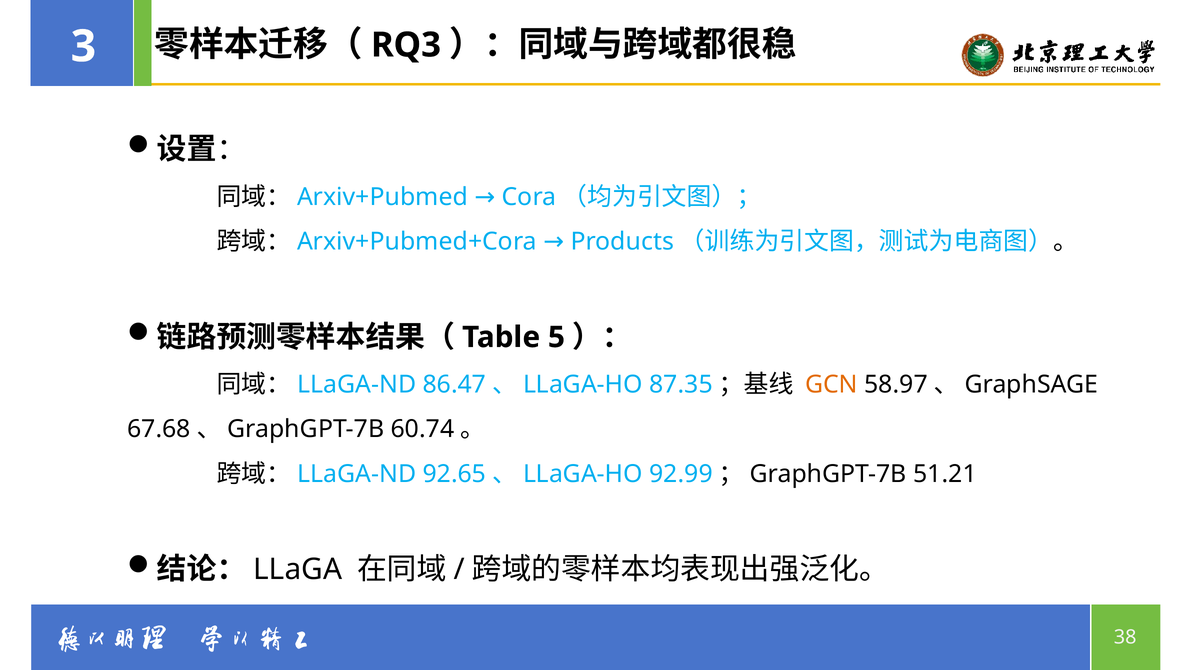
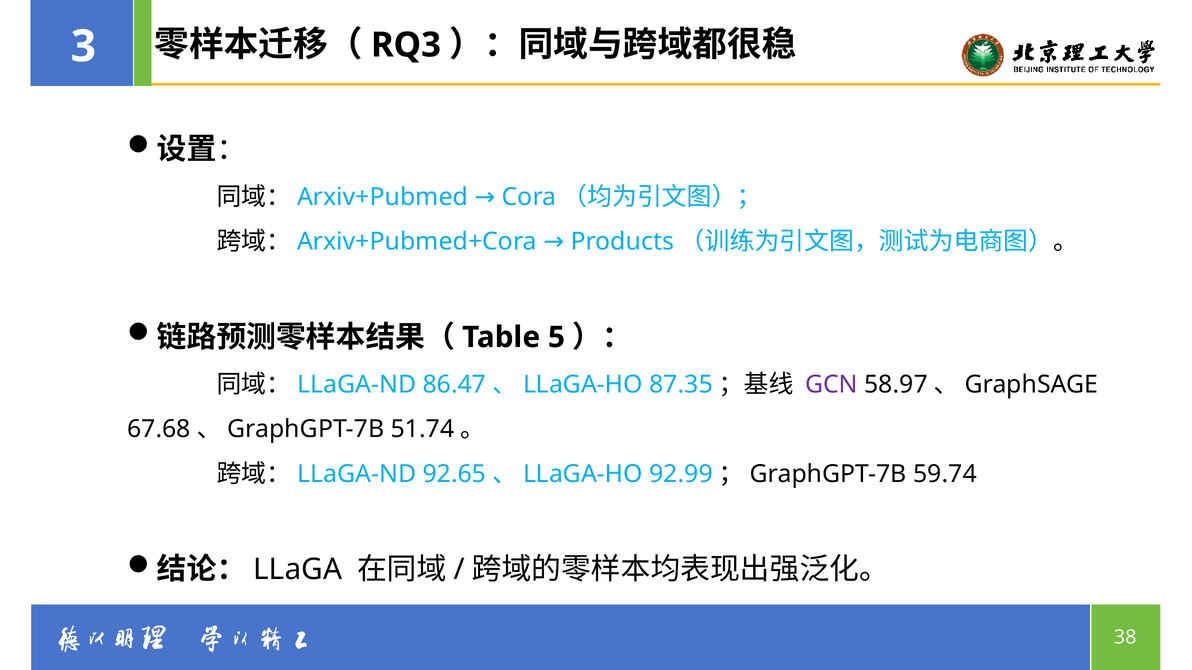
GCN colour: orange -> purple (831, 385)
60.74: 60.74 -> 51.74 (423, 430)
51.21: 51.21 -> 59.74 (945, 474)
